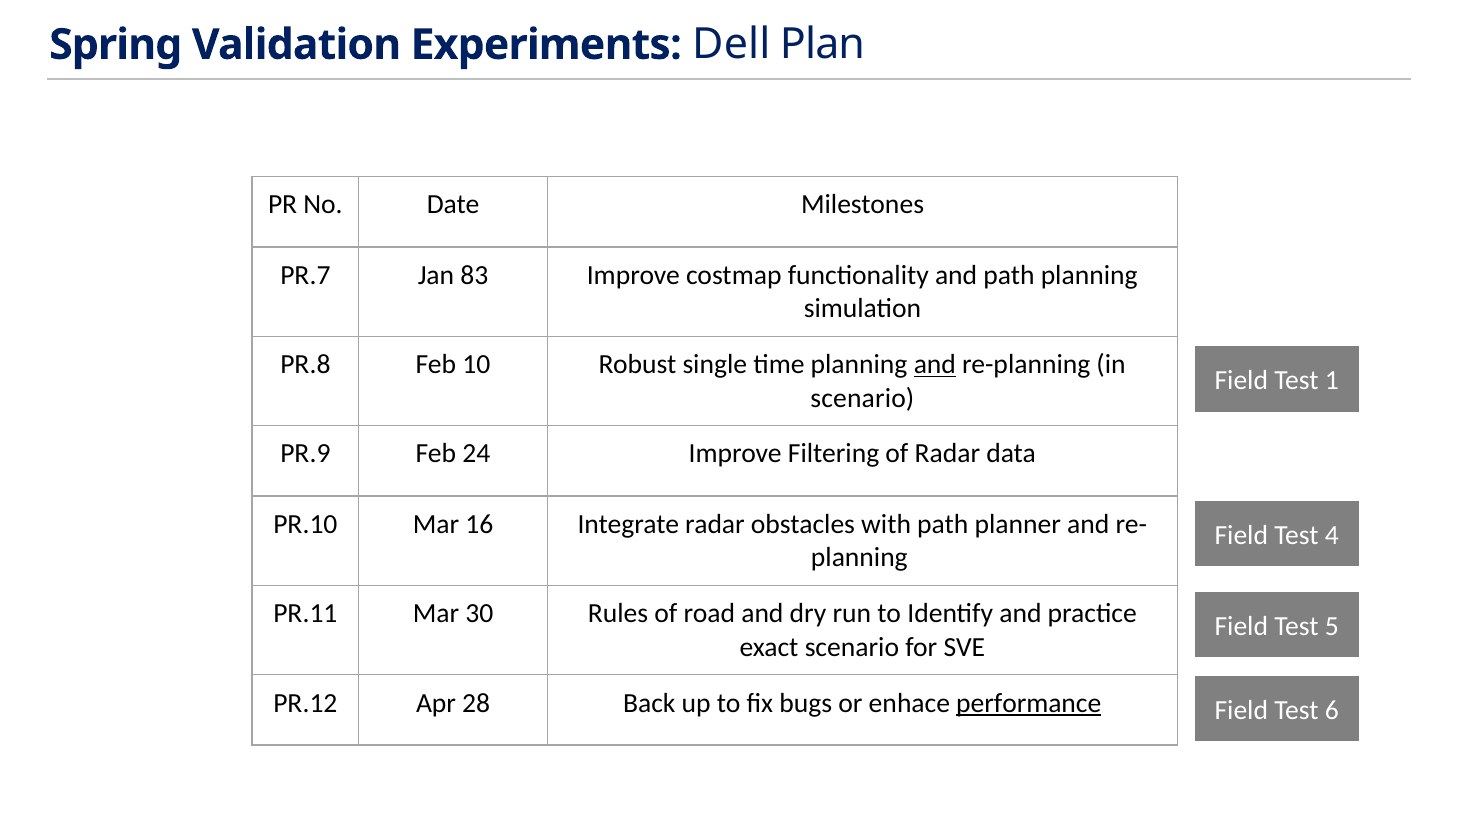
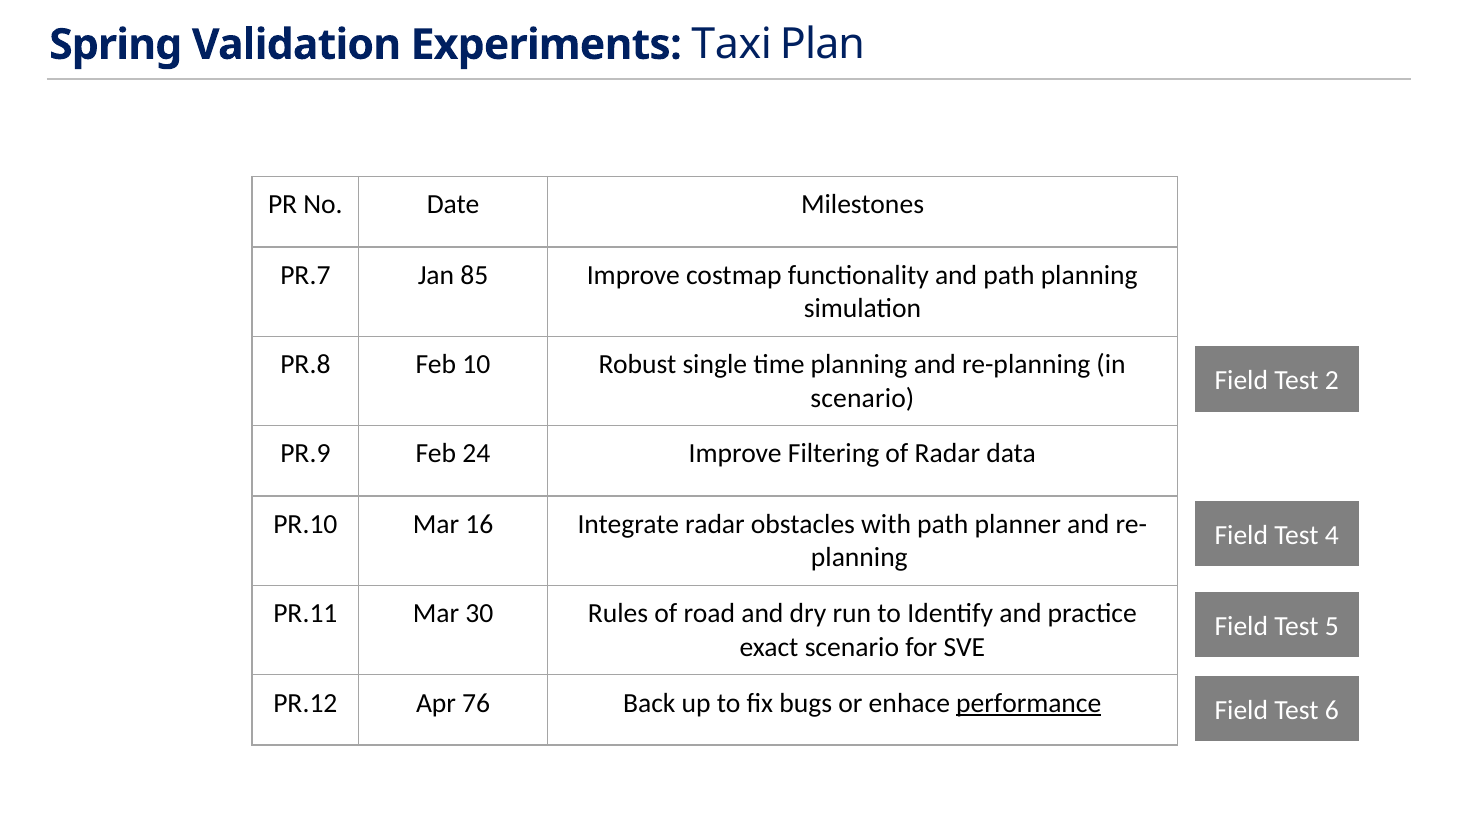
Dell: Dell -> Taxi (732, 45)
83: 83 -> 85 (474, 275)
and underline: present -> none (935, 365)
1: 1 -> 2 (1332, 381)
28: 28 -> 76 (476, 703)
